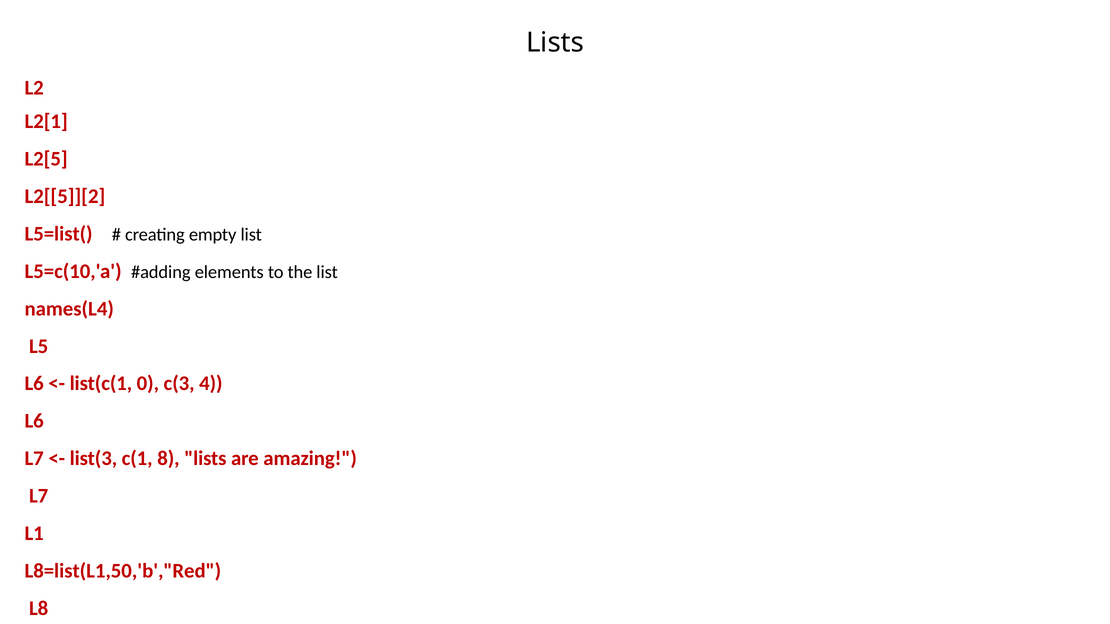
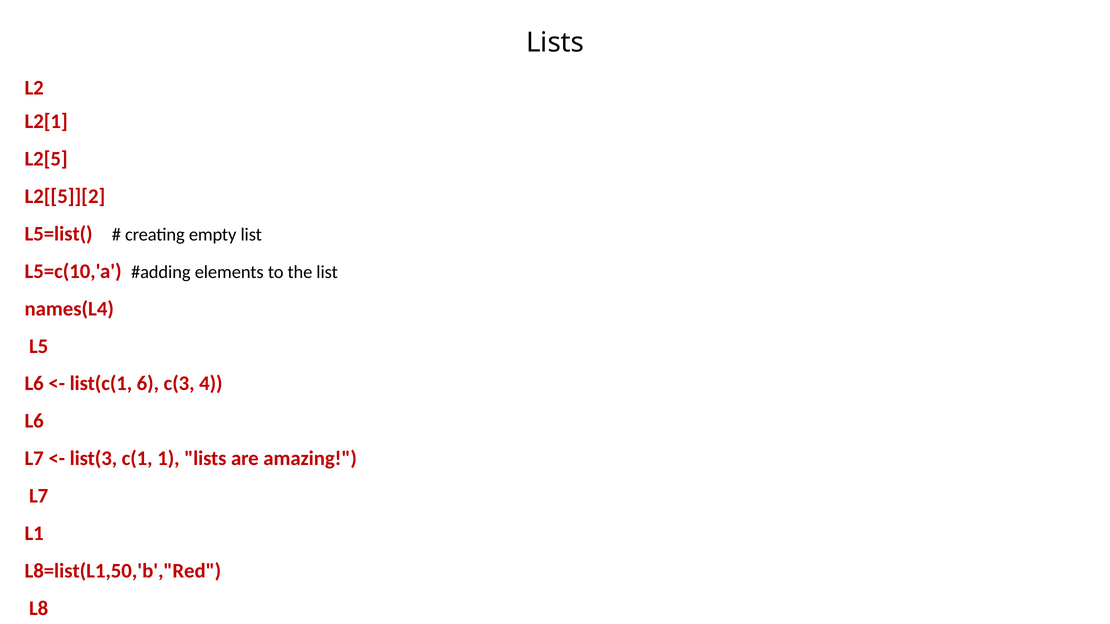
0: 0 -> 6 (148, 384)
8: 8 -> 1 (168, 459)
